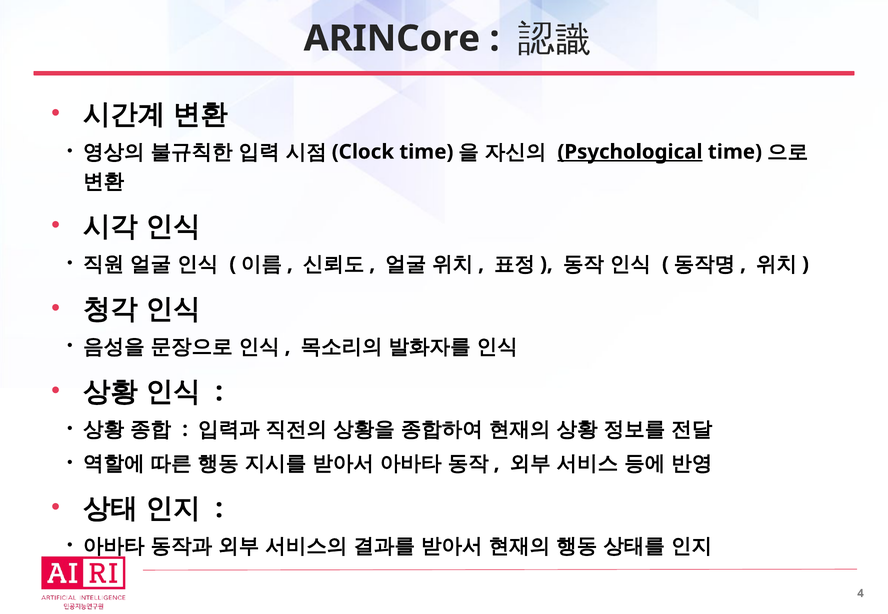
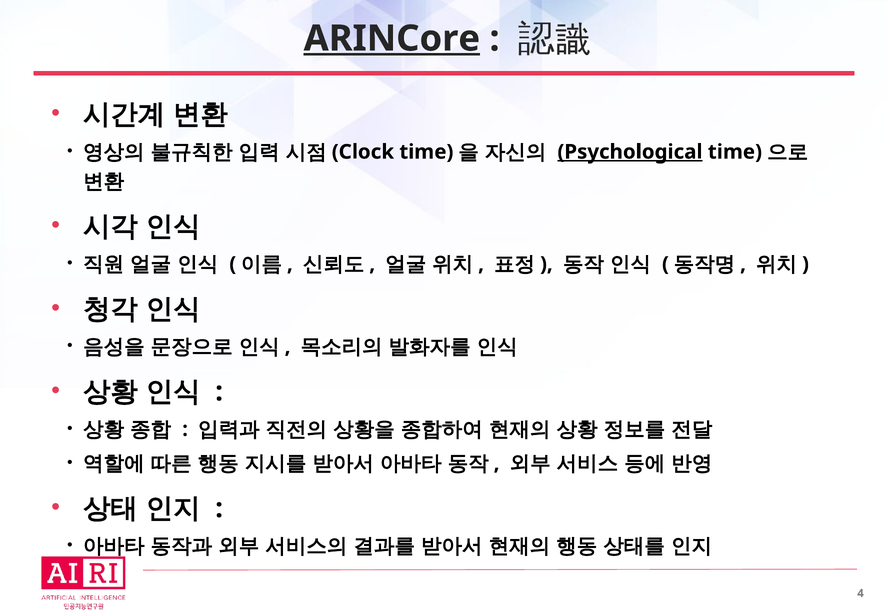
ARINCore underline: none -> present (392, 39)
